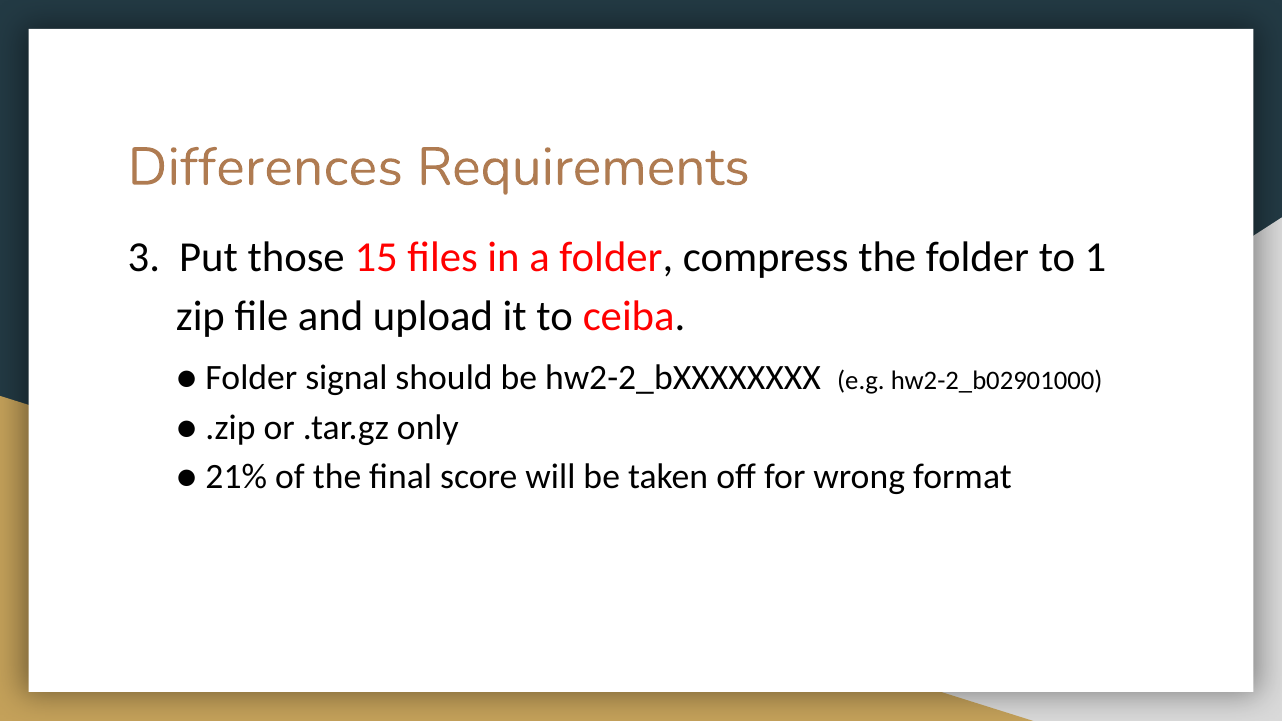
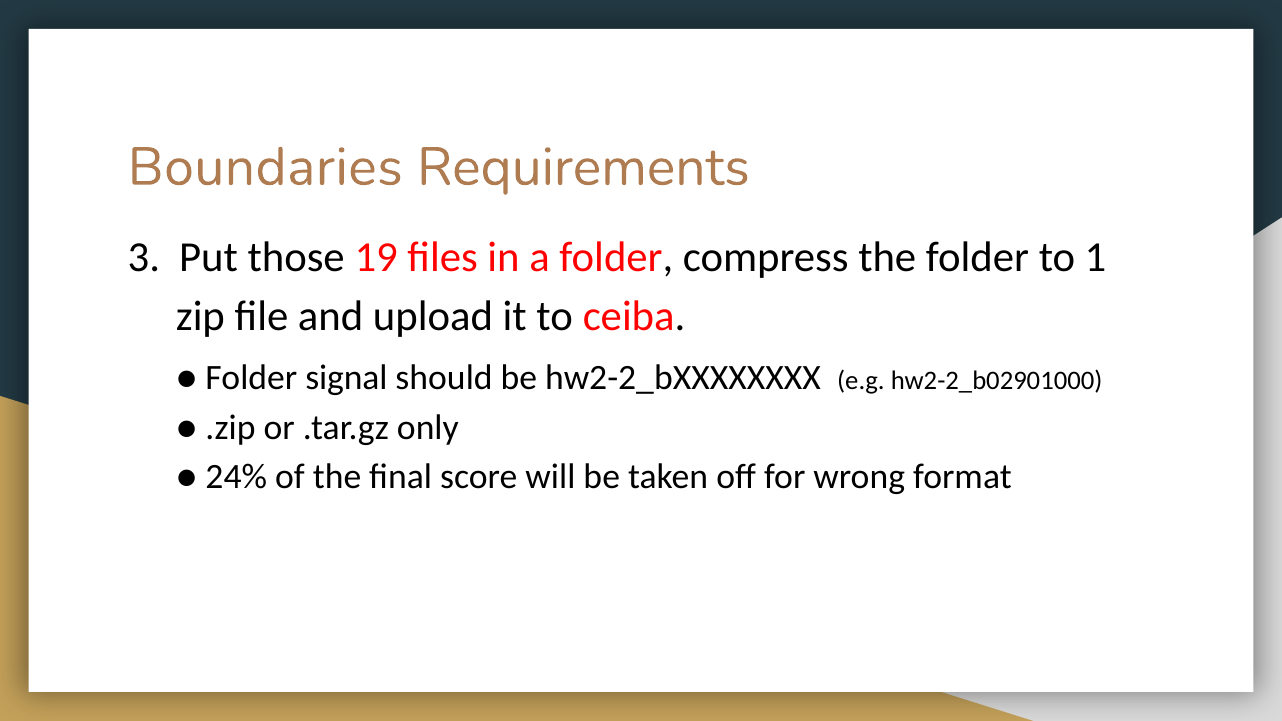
Differences: Differences -> Boundaries (265, 167)
15: 15 -> 19 (376, 257)
21%: 21% -> 24% (236, 477)
